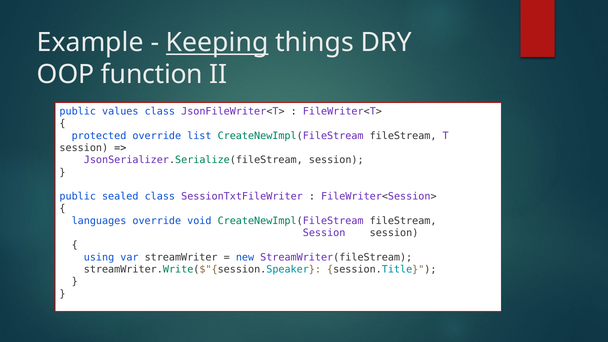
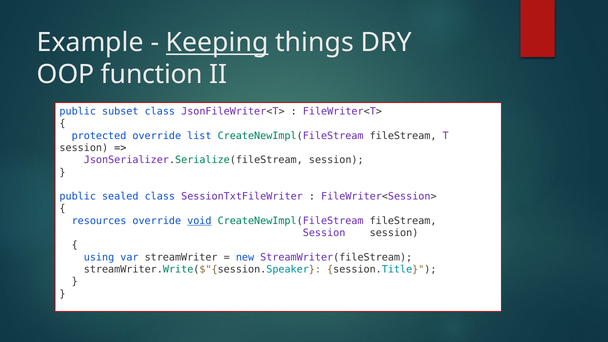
values: values -> subset (120, 111)
languages: languages -> resources (99, 221)
void underline: none -> present (199, 221)
